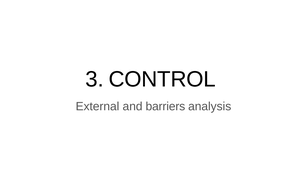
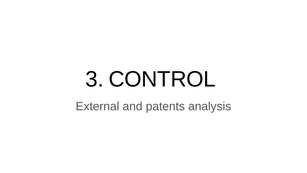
barriers: barriers -> patents (165, 106)
